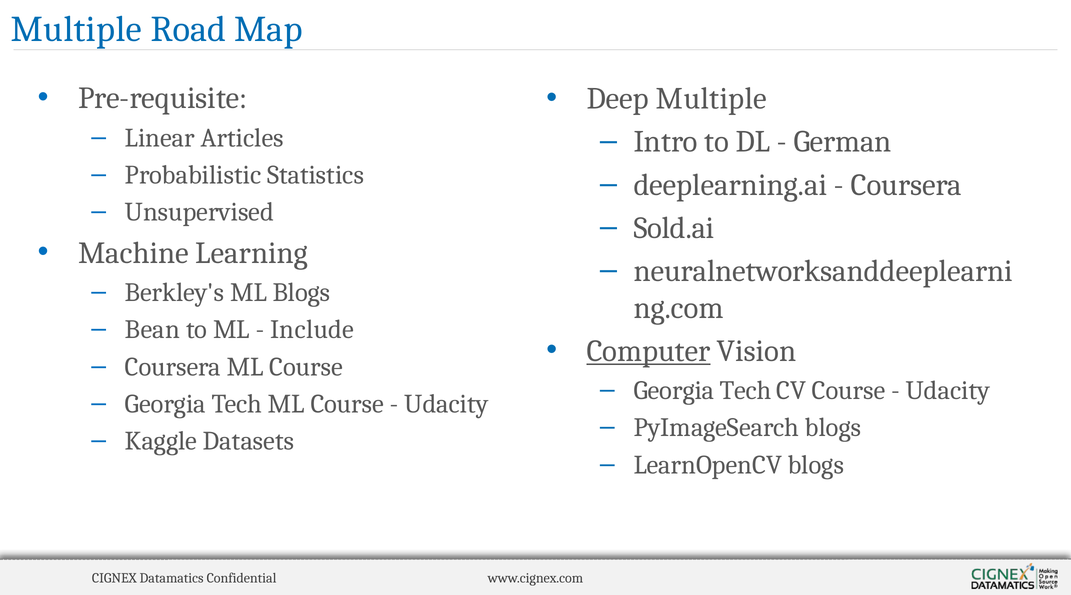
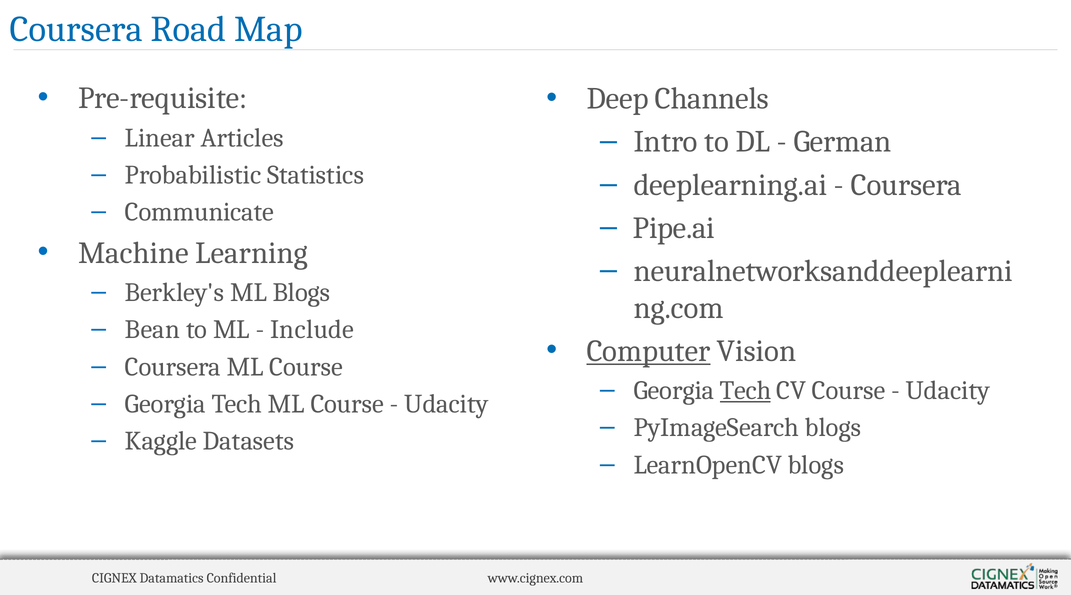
Multiple: Multiple -> Coursera (76, 29)
Deep Multiple: Multiple -> Channels (712, 99)
Unsupervised: Unsupervised -> Communicate (199, 212)
Sold.ai: Sold.ai -> Pipe.ai (674, 228)
Tech underline: none -> present (746, 390)
